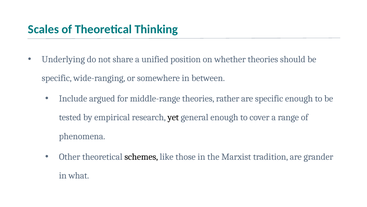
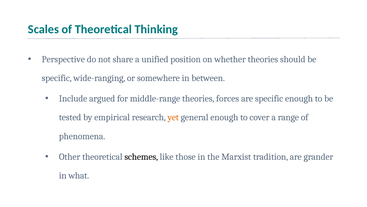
Underlying: Underlying -> Perspective (63, 59)
rather: rather -> forces (228, 98)
yet colour: black -> orange (173, 117)
